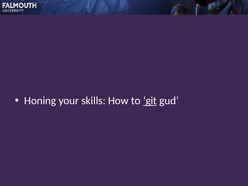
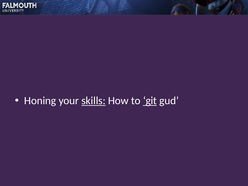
skills underline: none -> present (94, 101)
